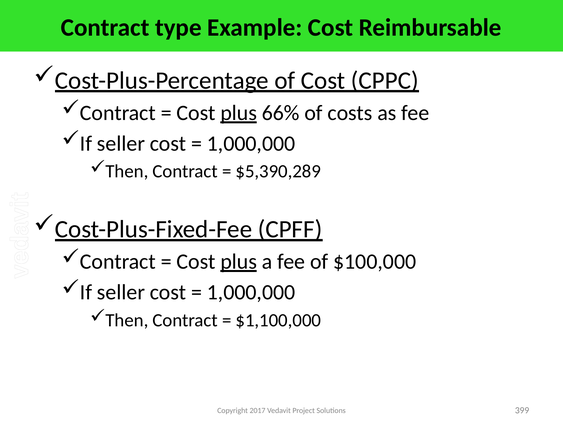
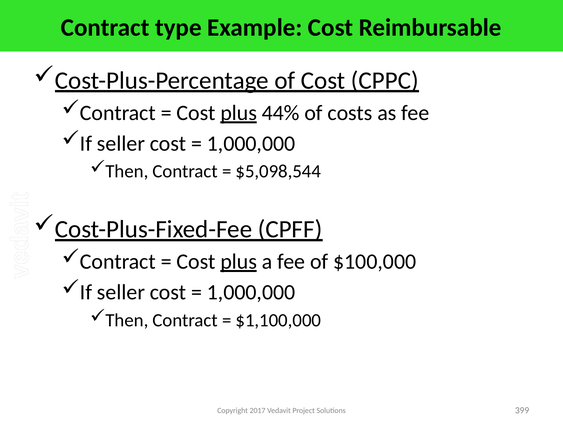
66%: 66% -> 44% (281, 113)
$5,390,289: $5,390,289 -> $5,098,544 (278, 172)
